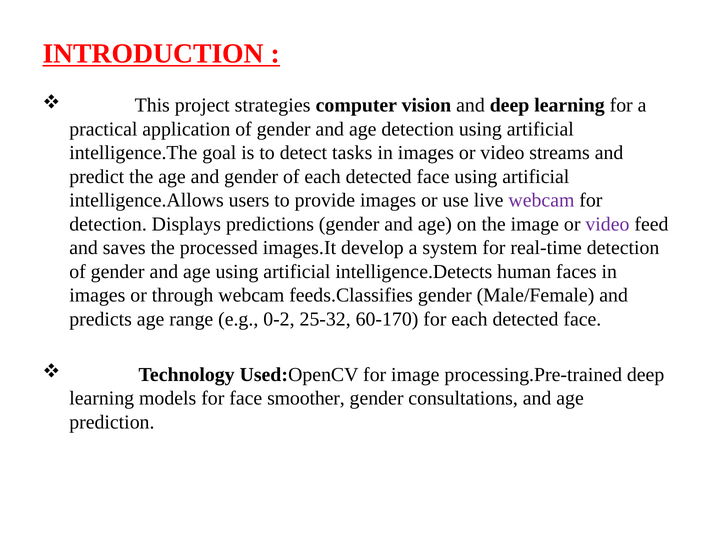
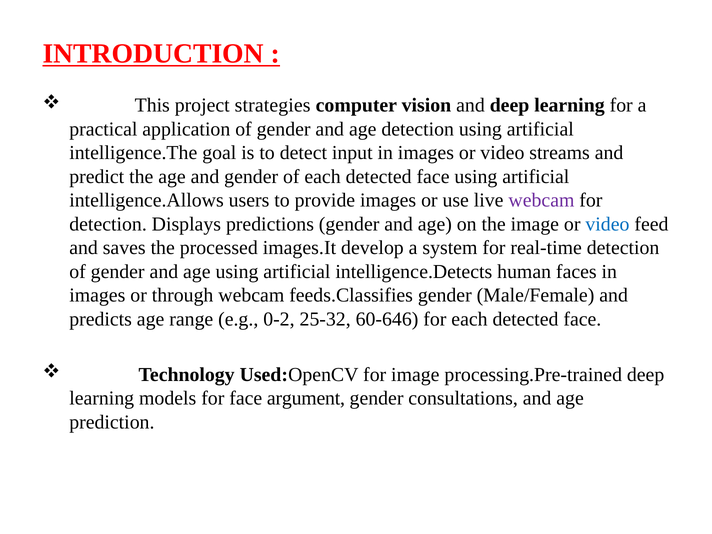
tasks: tasks -> input (352, 153)
video colour: purple -> blue (607, 224)
60-170: 60-170 -> 60-646 (387, 319)
smoother: smoother -> argument (306, 398)
